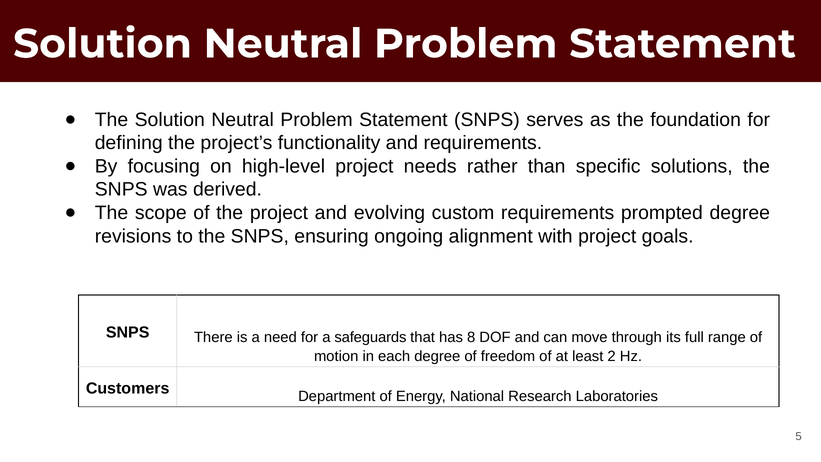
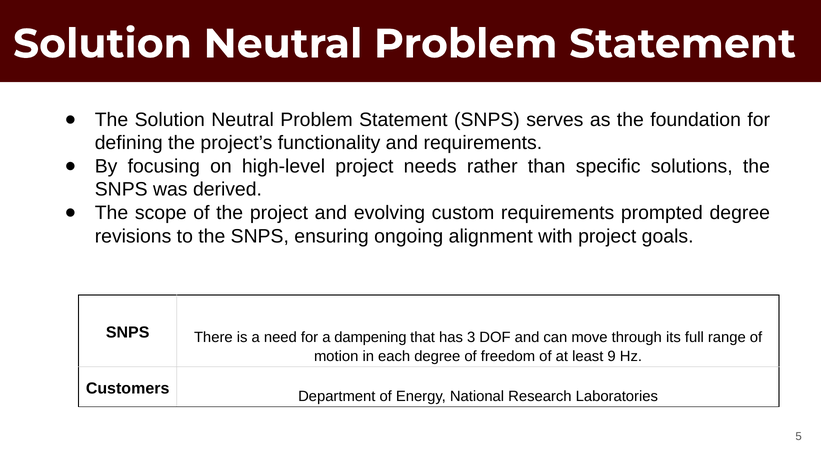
safeguards: safeguards -> dampening (370, 337)
8: 8 -> 3 (471, 337)
2: 2 -> 9 (612, 356)
